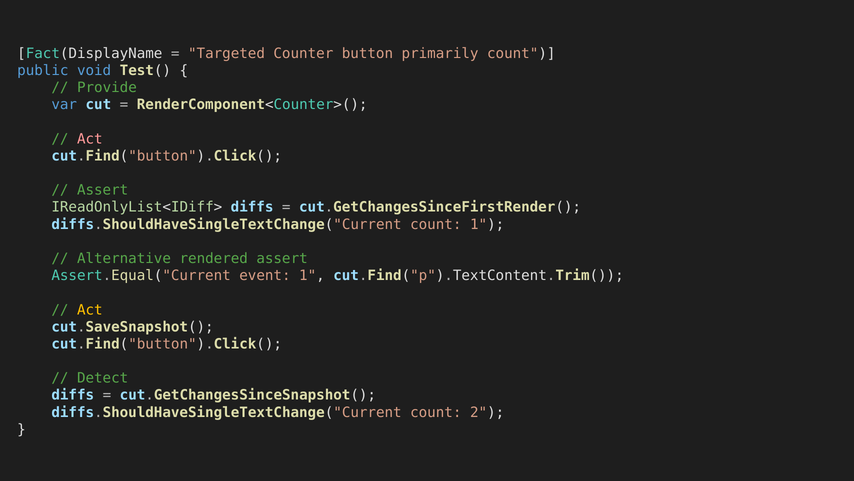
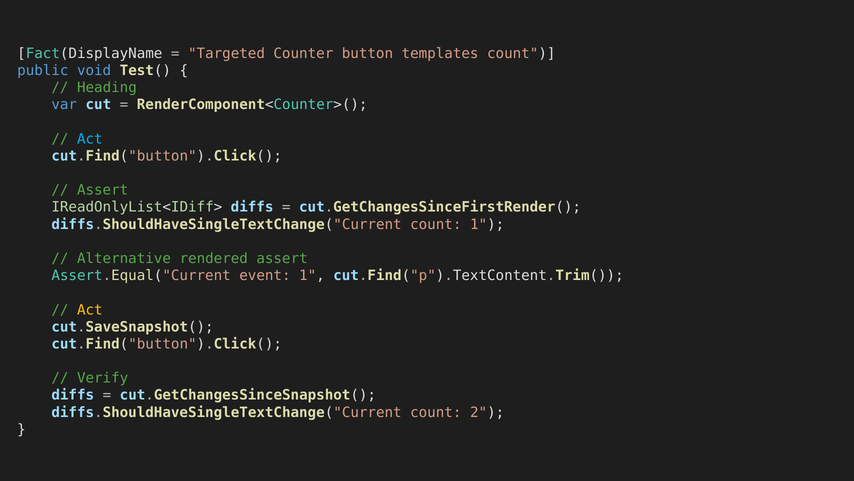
primarily: primarily -> templates (440, 53)
Provide: Provide -> Heading (107, 87)
Act colour: pink -> light blue (90, 139)
Detect: Detect -> Verify (103, 378)
